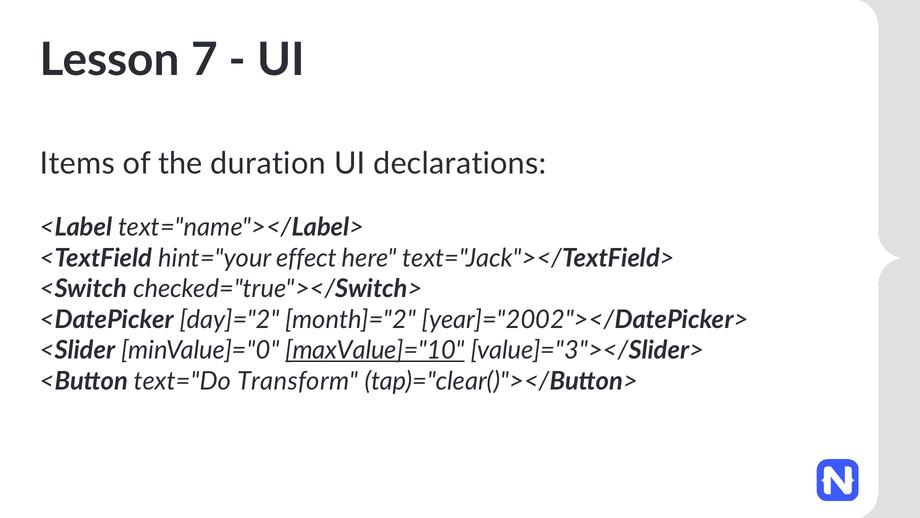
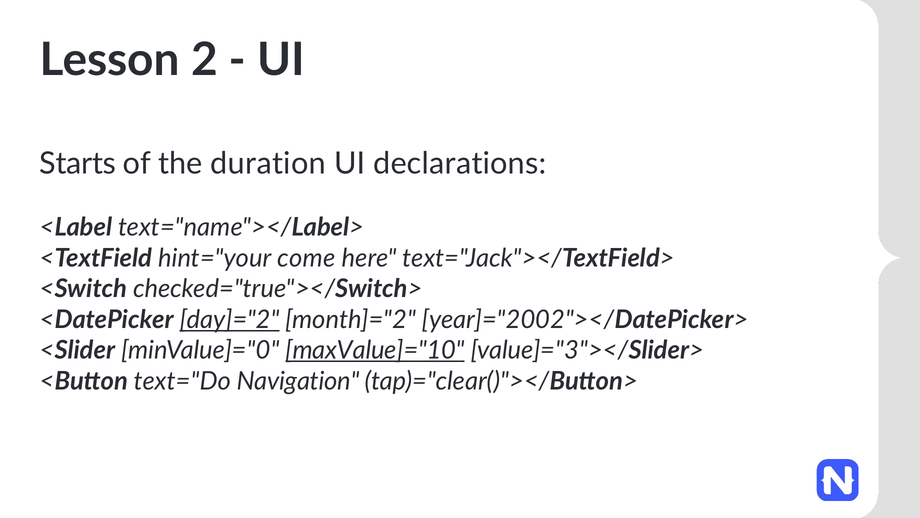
7: 7 -> 2 (204, 60)
Items: Items -> Starts (78, 163)
effect: effect -> come (306, 258)
day]="2 underline: none -> present (230, 319)
Transform: Transform -> Navigation (298, 381)
